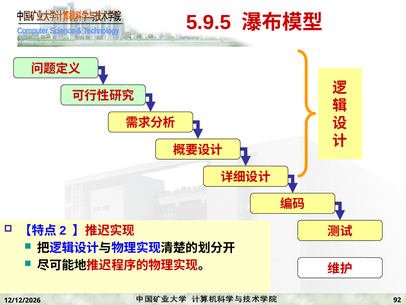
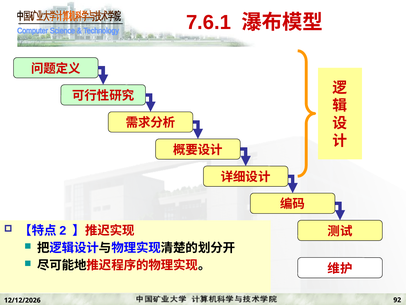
5.9.5: 5.9.5 -> 7.6.1 (209, 22)
